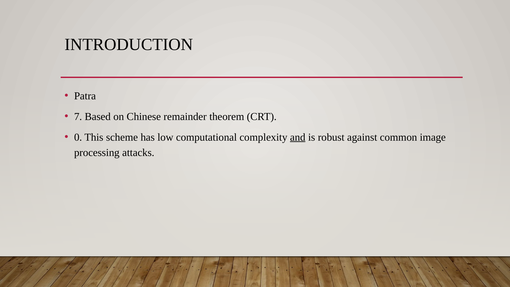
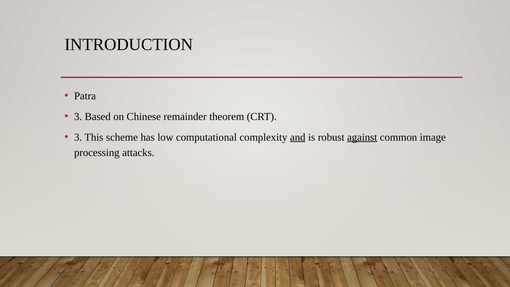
7: 7 -> 3 (78, 117)
0: 0 -> 3 (78, 137)
against underline: none -> present (362, 137)
